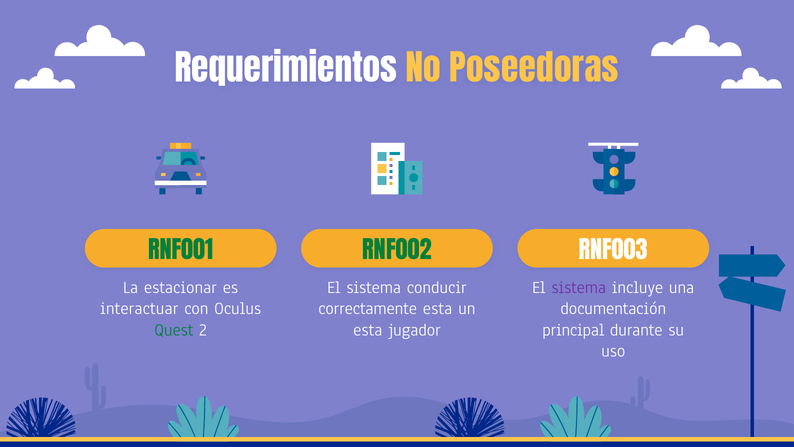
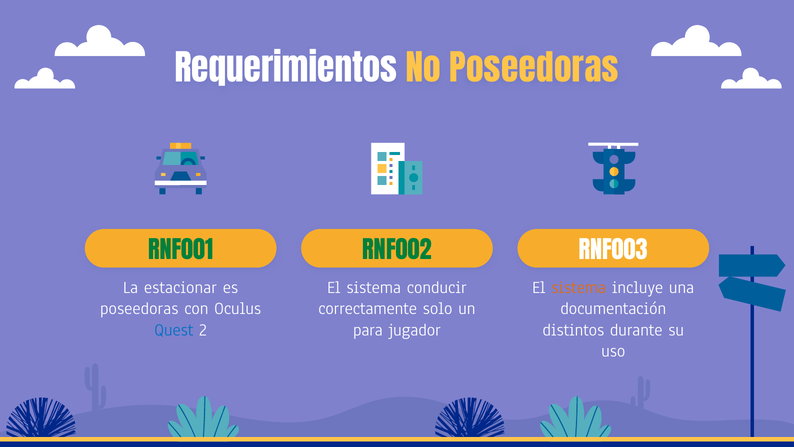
sistema colour: purple -> orange (579, 287)
interactuar: interactuar -> poseedoras (139, 308)
correctamente esta: esta -> solo (438, 308)
Quest colour: green -> blue (174, 329)
esta: esta -> para (368, 329)
principal: principal -> distintos (573, 329)
